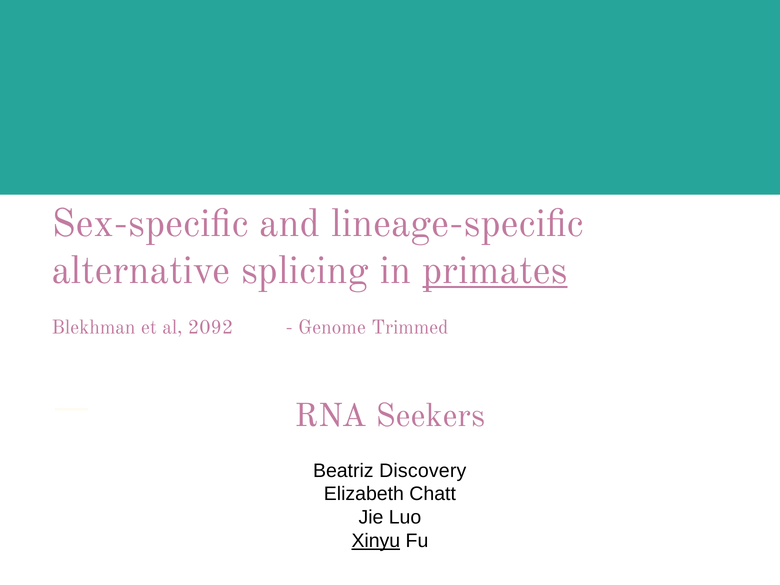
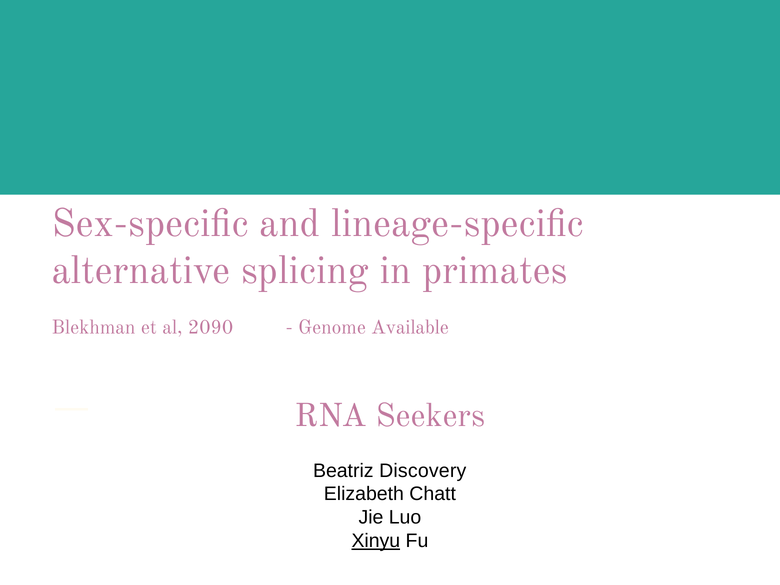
primates underline: present -> none (495, 270)
2092: 2092 -> 2090 (211, 327)
Trimmed: Trimmed -> Available (410, 327)
